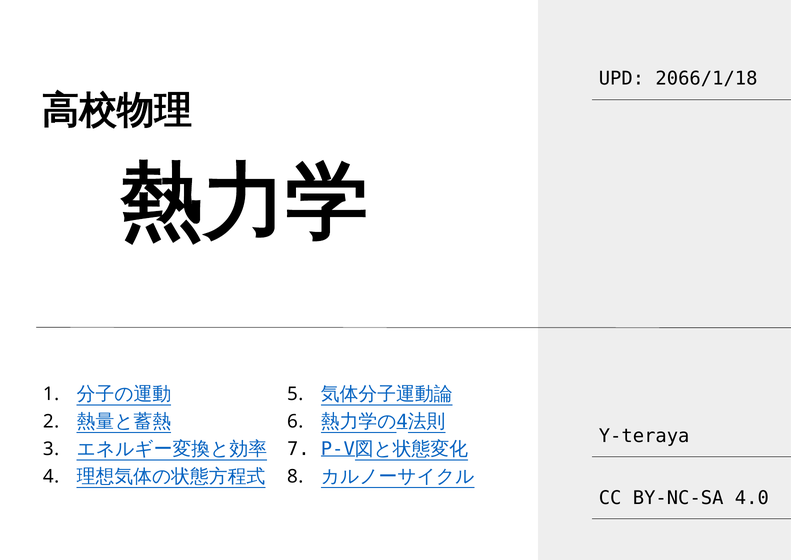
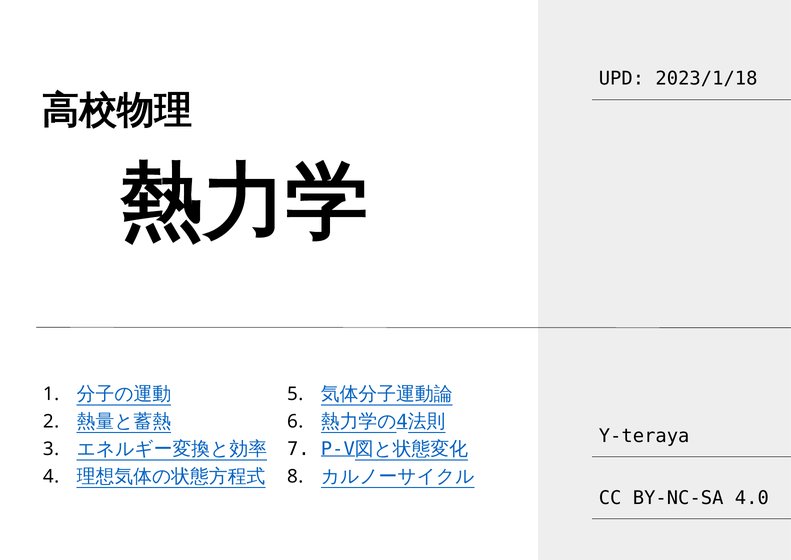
2066/1/18: 2066/1/18 -> 2023/1/18 (706, 79)
